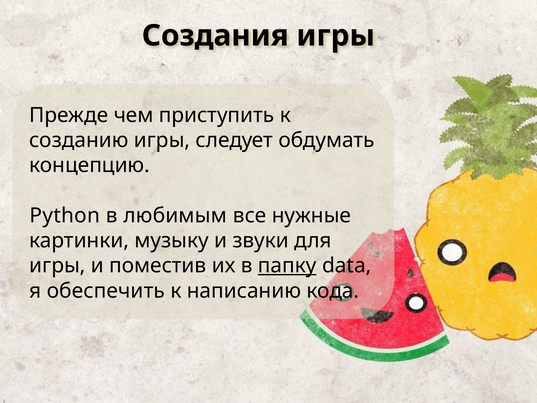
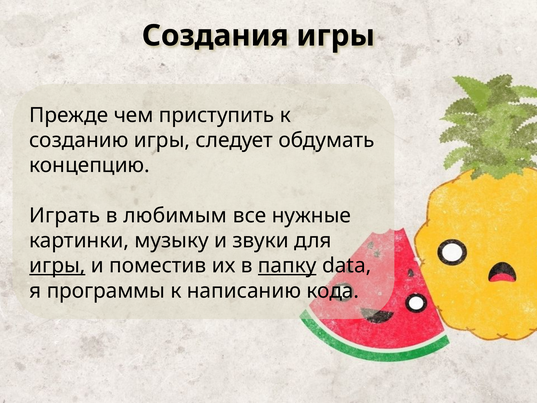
Python: Python -> Играть (65, 215)
игры underline: none -> present (57, 266)
обеспечить: обеспечить -> программы (106, 291)
